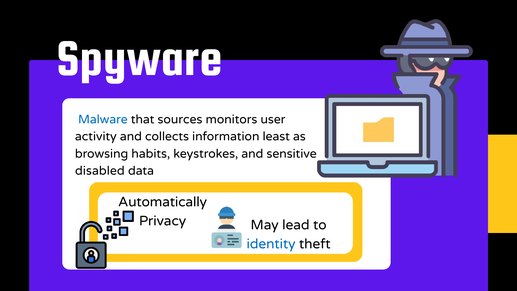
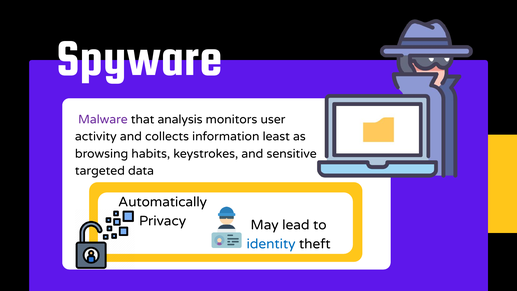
Malware colour: blue -> purple (103, 119)
sources: sources -> analysis (180, 119)
disabled: disabled -> targeted (100, 171)
